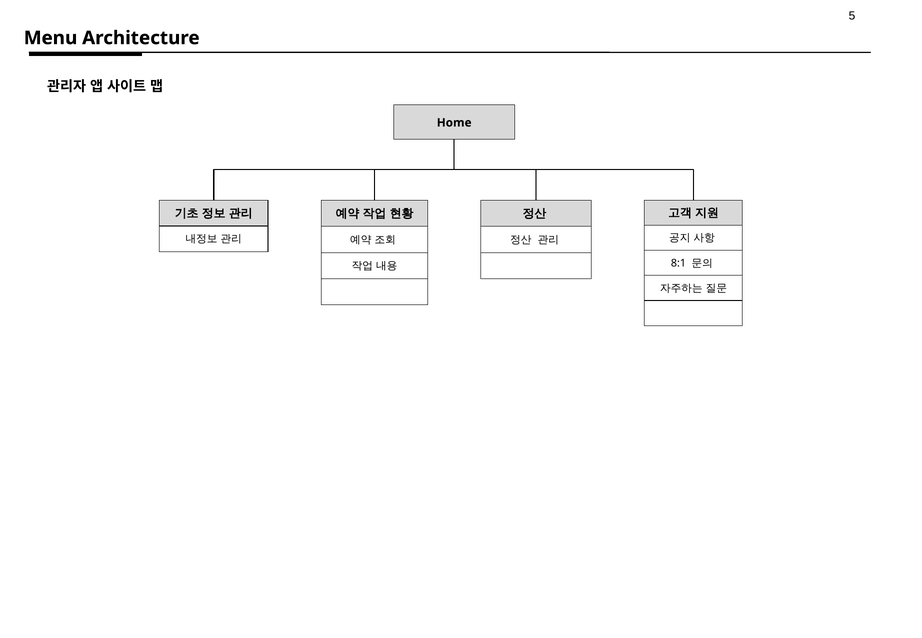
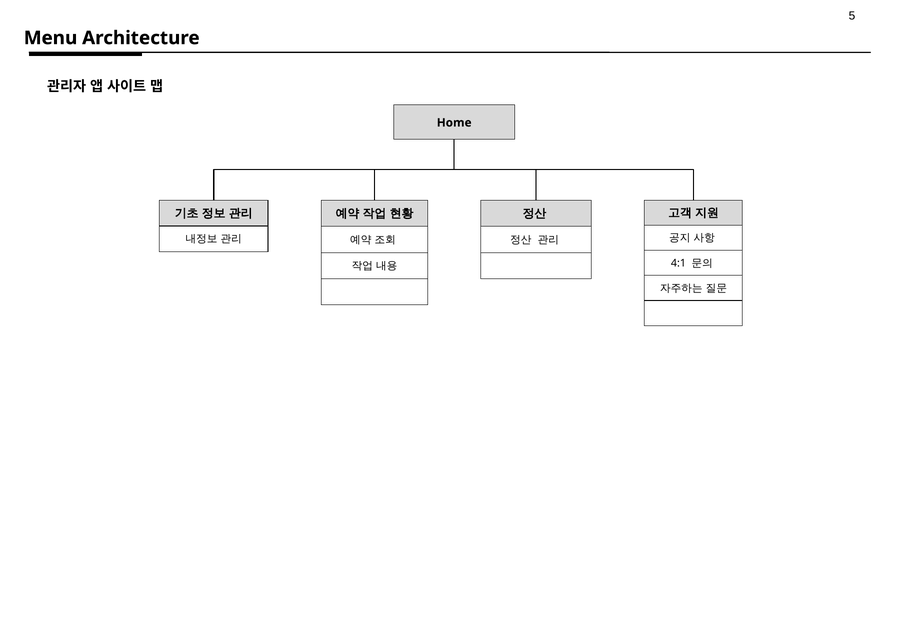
8:1: 8:1 -> 4:1 (678, 264)
